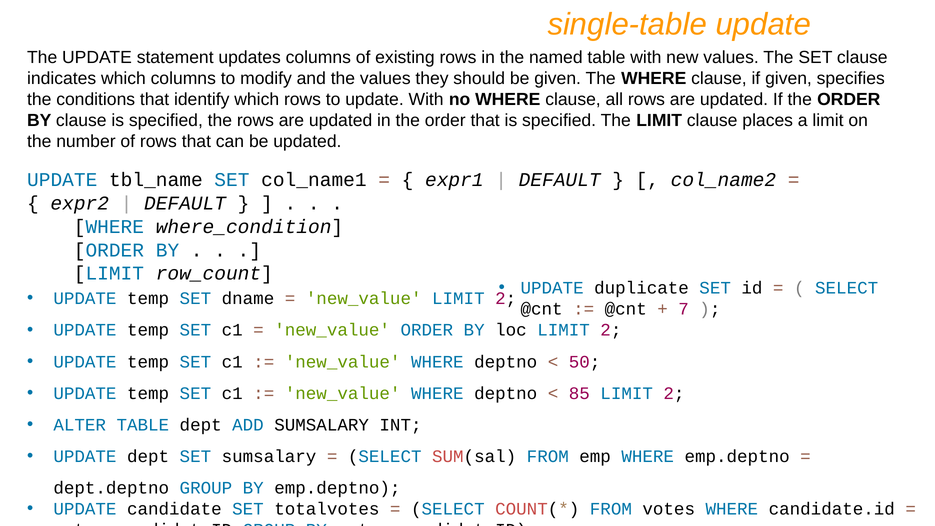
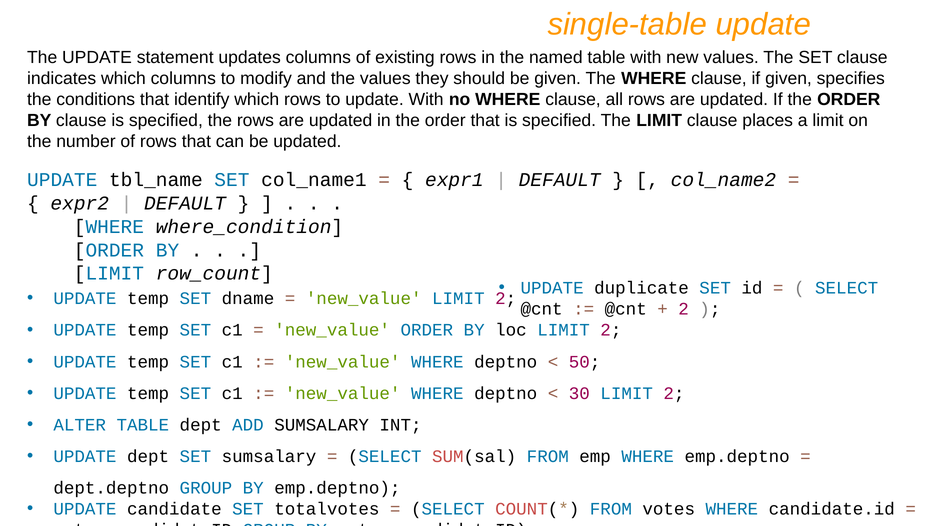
7: 7 -> 2 (684, 309)
85: 85 -> 30 (579, 393)
